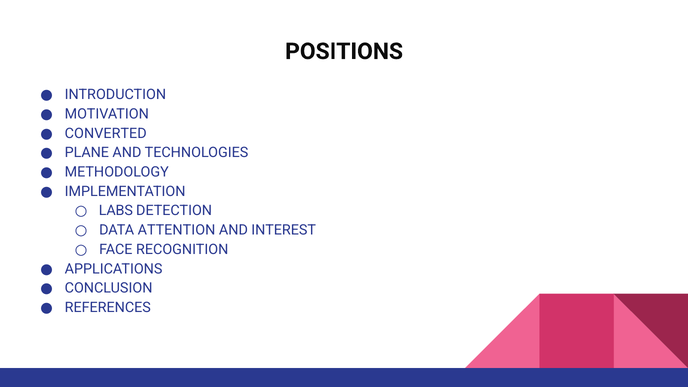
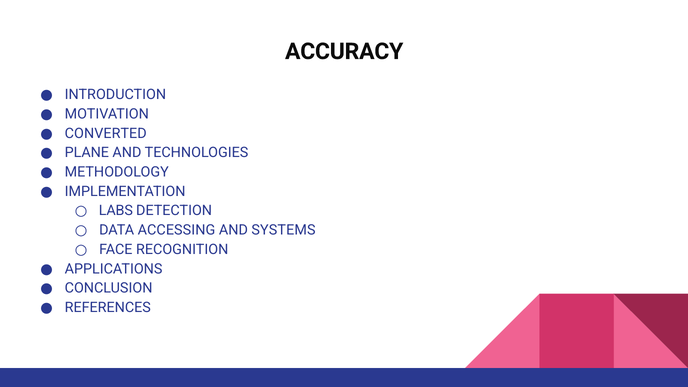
POSITIONS: POSITIONS -> ACCURACY (344, 51)
ATTENTION: ATTENTION -> ACCESSING (176, 230)
INTEREST: INTEREST -> SYSTEMS (284, 230)
